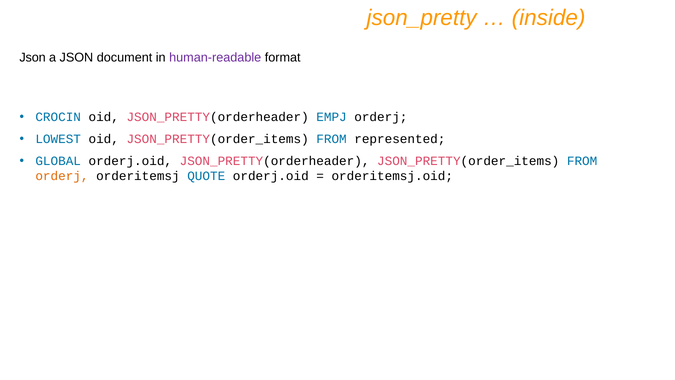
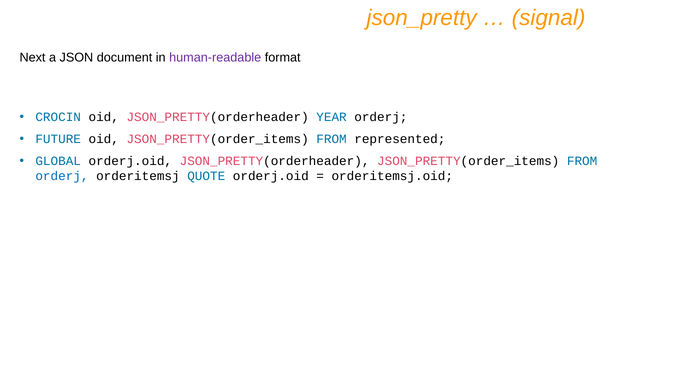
inside: inside -> signal (549, 18)
Json: Json -> Next (33, 57)
EMPJ: EMPJ -> YEAR (332, 117)
LOWEST: LOWEST -> FUTURE (58, 139)
orderj colour: orange -> blue (62, 176)
